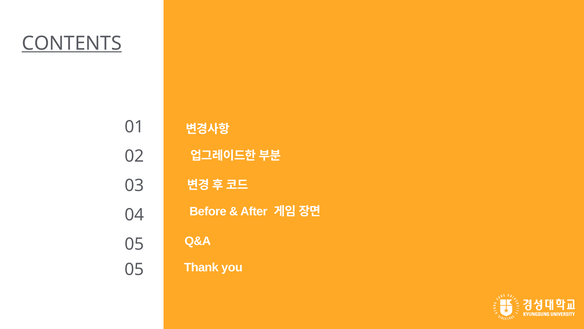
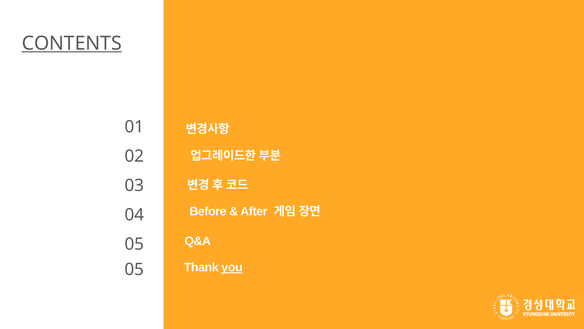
you underline: none -> present (232, 267)
